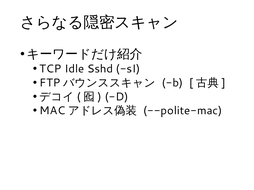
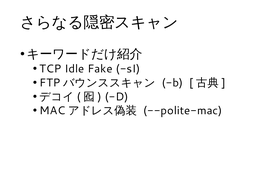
Sshd: Sshd -> Fake (100, 69)
